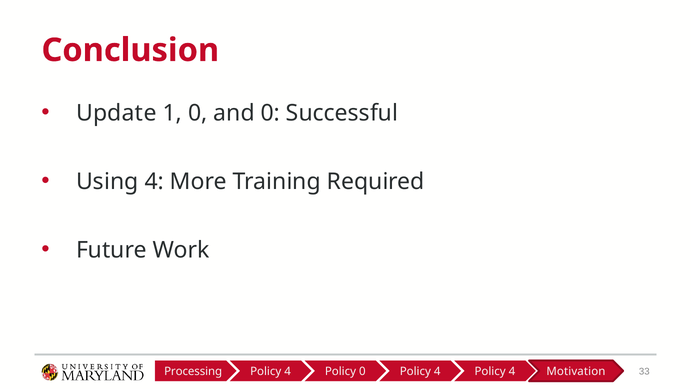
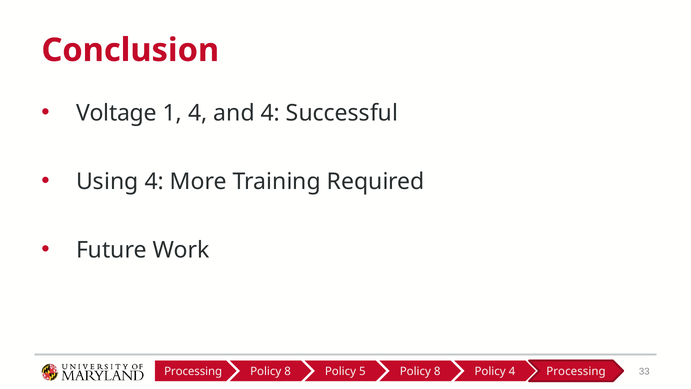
Update: Update -> Voltage (116, 113)
1 0: 0 -> 4 (198, 113)
and 0: 0 -> 4 (270, 113)
4: 4 -> 8 (288, 371)
Policy 0: 0 -> 5 (362, 371)
4: 4 -> 8 (437, 371)
4 Motivation: Motivation -> Processing (576, 371)
